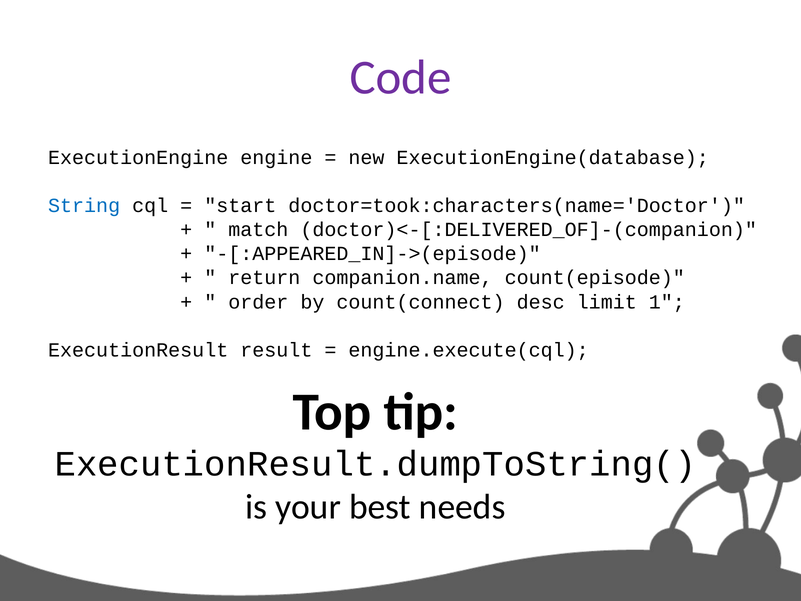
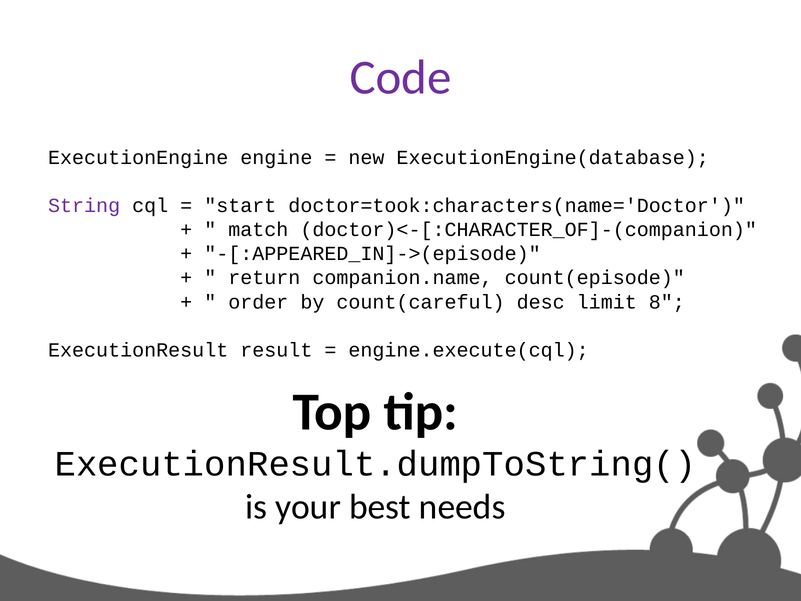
String colour: blue -> purple (84, 206)
doctor)<-[:DELIVERED_OF]-(companion: doctor)<-[:DELIVERED_OF]-(companion -> doctor)<-[:CHARACTER_OF]-(companion (529, 230)
count(connect: count(connect -> count(careful (421, 302)
1: 1 -> 8 (667, 302)
